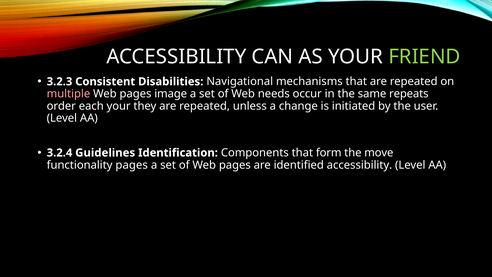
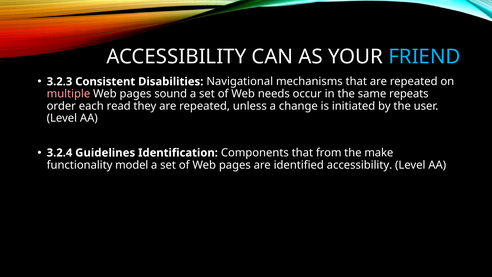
FRIEND colour: light green -> light blue (424, 57)
image: image -> sound (171, 94)
each your: your -> read (119, 106)
form: form -> from (329, 153)
move: move -> make (379, 153)
functionality pages: pages -> model (132, 165)
